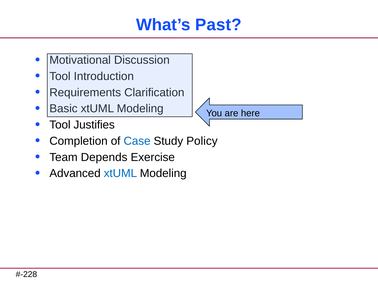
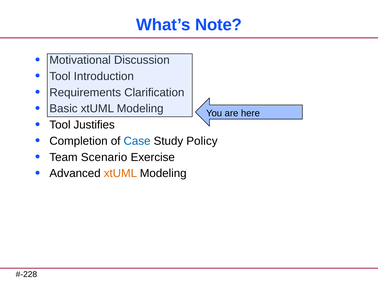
Past: Past -> Note (219, 25)
Depends: Depends -> Scenario (104, 157)
xtUML colour: blue -> orange (120, 173)
